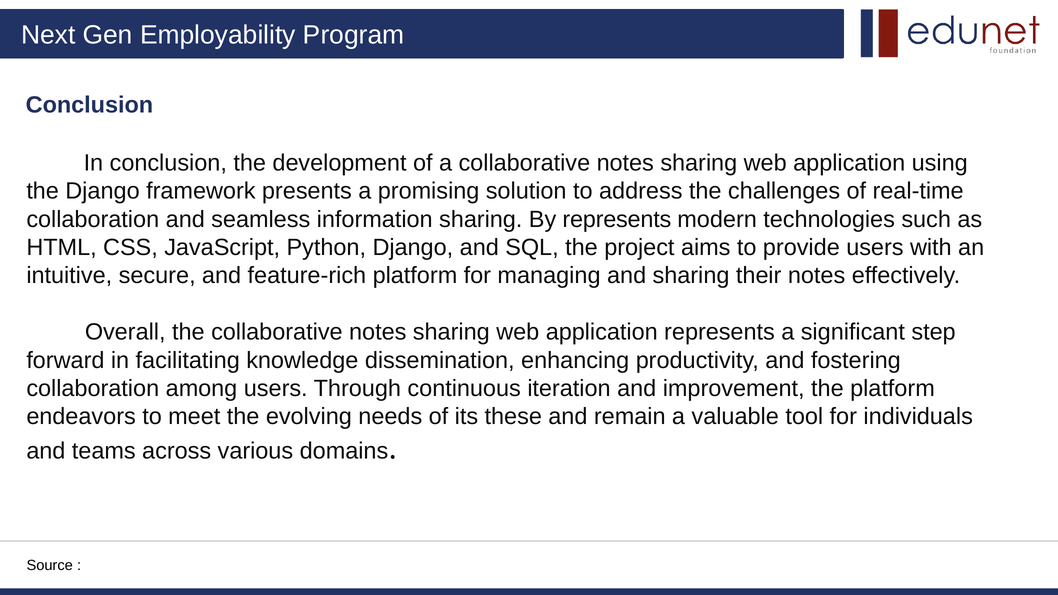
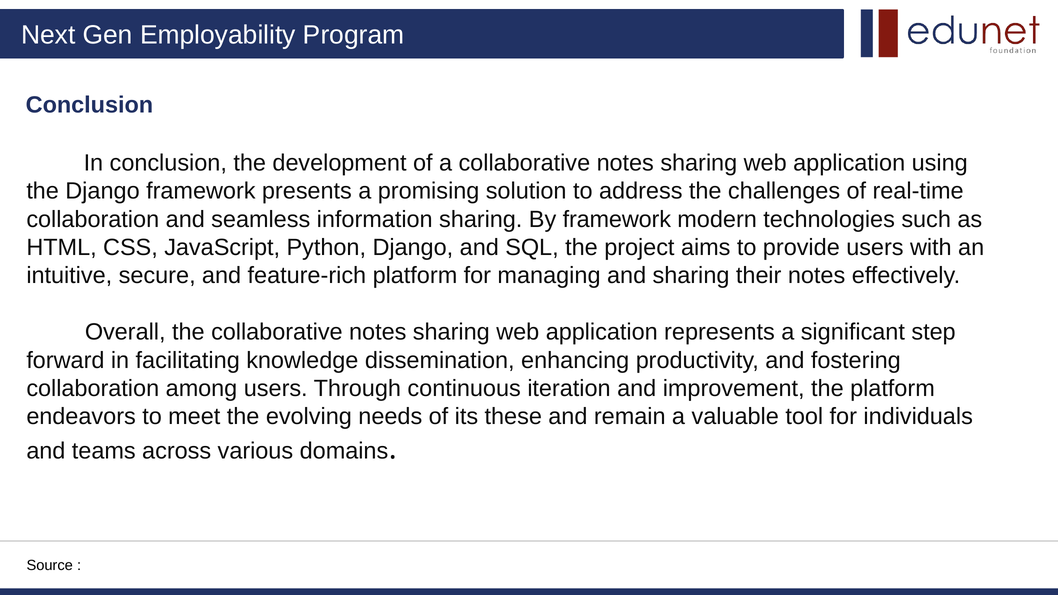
By represents: represents -> framework (617, 219)
